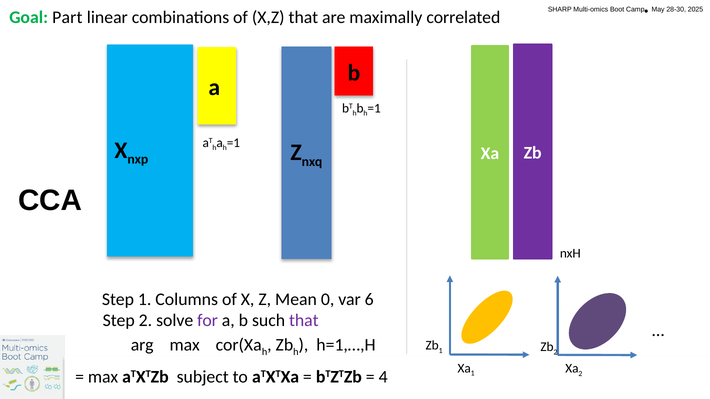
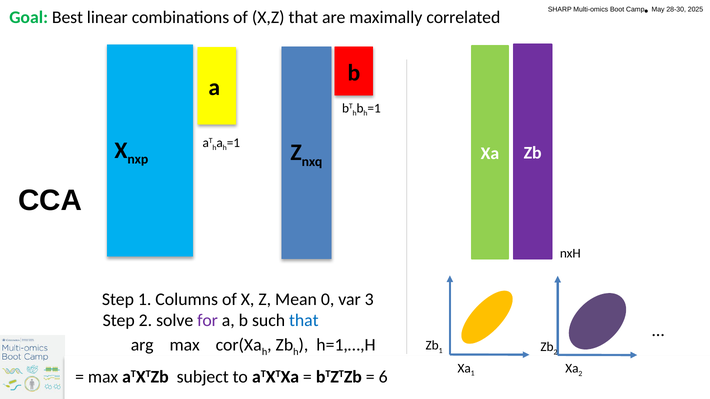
Part: Part -> Best (67, 17)
6: 6 -> 3 (369, 299)
that colour: purple -> blue (304, 321)
4: 4 -> 6 (383, 377)
